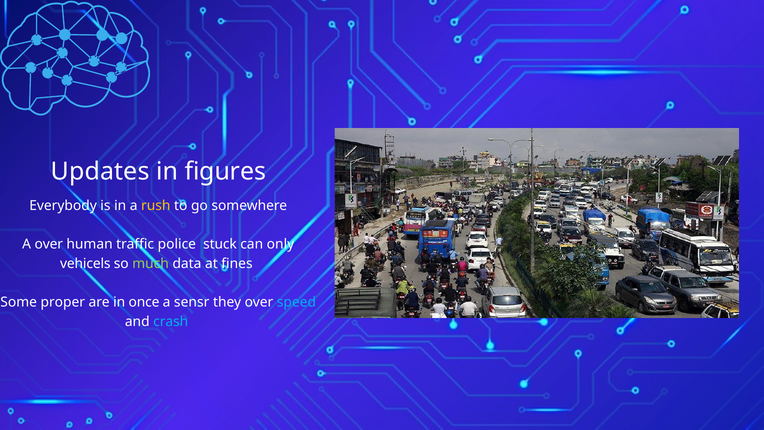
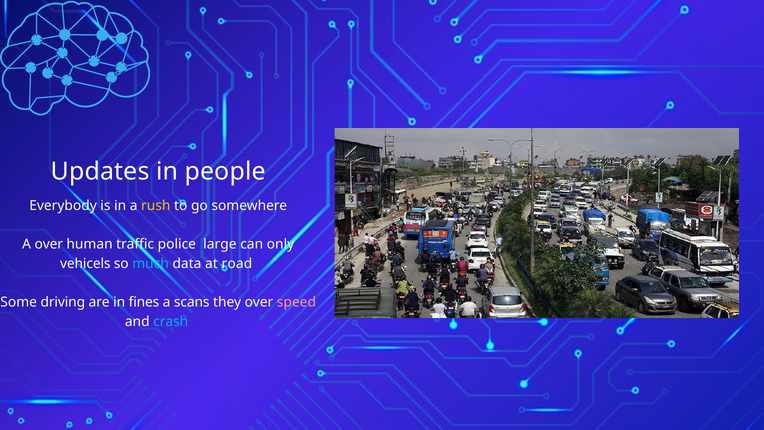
figures: figures -> people (225, 172)
stuck: stuck -> large (220, 244)
much colour: light green -> light blue (151, 263)
fines: fines -> road (237, 263)
proper: proper -> driving (63, 302)
once: once -> fines (144, 302)
sensr: sensr -> scans (192, 302)
speed colour: light blue -> pink (296, 302)
